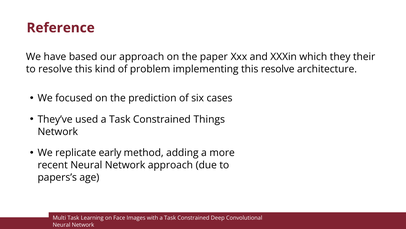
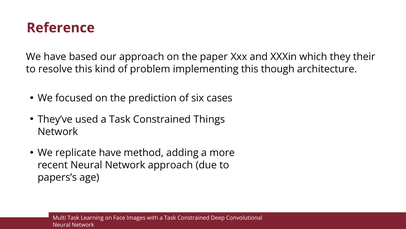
this resolve: resolve -> though (278, 69)
replicate early: early -> have (110, 153)
